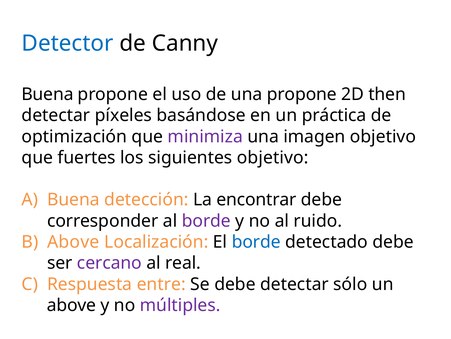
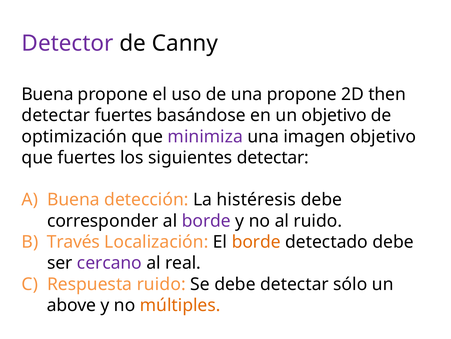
Detector colour: blue -> purple (68, 43)
detectar píxeles: píxeles -> fuertes (123, 115)
un práctica: práctica -> objetivo (334, 115)
siguientes objetivo: objetivo -> detectar (273, 157)
encontrar: encontrar -> histéresis (256, 199)
Above: Above -> Través (73, 242)
borde colour: blue -> orange (256, 242)
Respuesta entre: entre -> ruido (161, 284)
múltiples colour: purple -> orange (180, 305)
